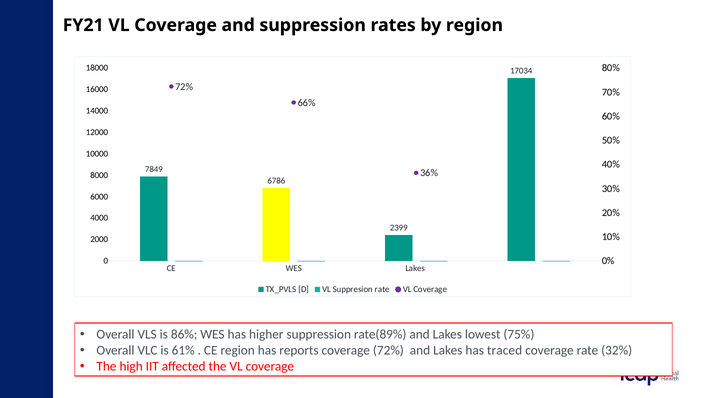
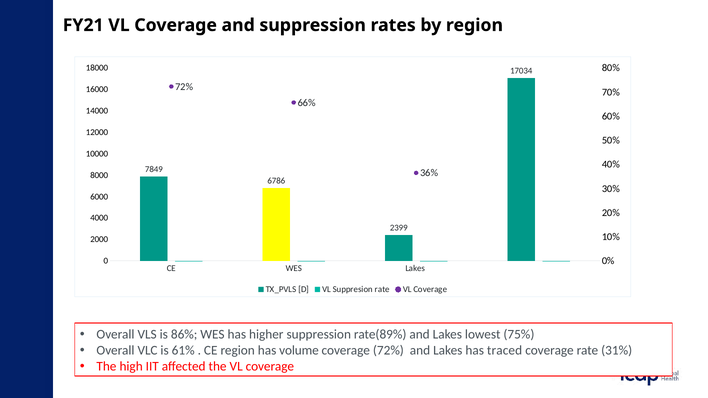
reports: reports -> volume (299, 351)
32%: 32% -> 31% (617, 351)
